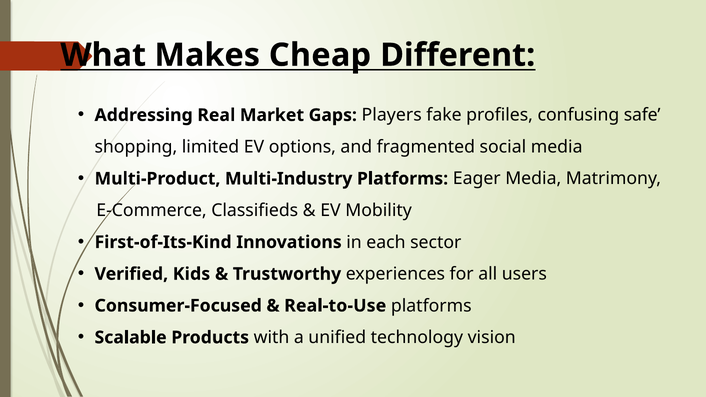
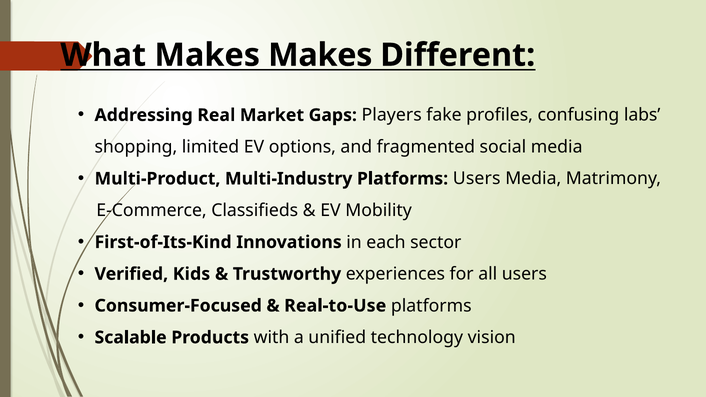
Makes Cheap: Cheap -> Makes (320, 55)
safe: safe -> labs (642, 115)
Platforms Eager: Eager -> Users (477, 179)
